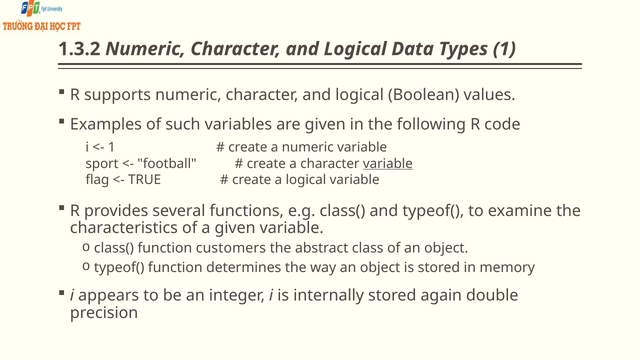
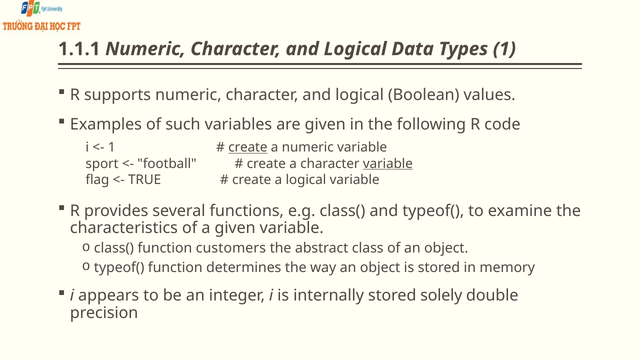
1.3.2: 1.3.2 -> 1.1.1 (79, 49)
create underline: none -> present (248, 148)
again: again -> solely (441, 296)
